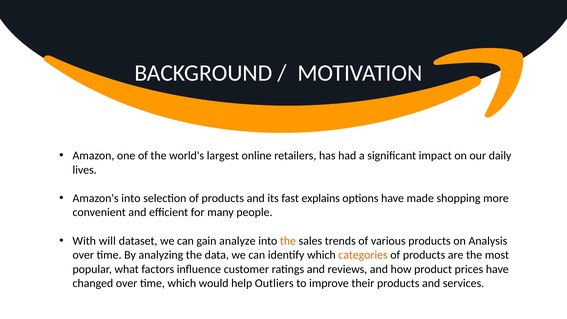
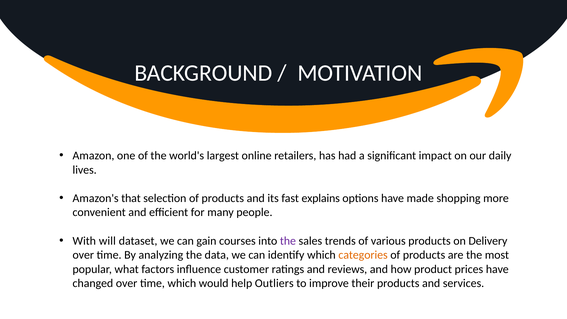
Amazon's into: into -> that (131, 198)
analyze: analyze -> courses (237, 241)
the colour: orange -> purple (288, 241)
Analysis: Analysis -> Delivery (488, 241)
